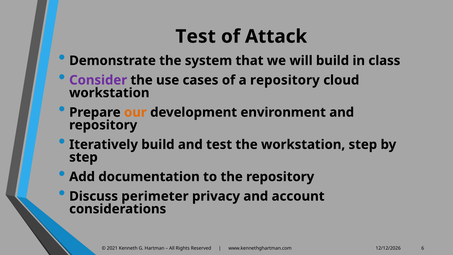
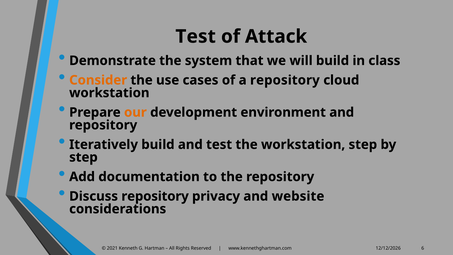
Consider colour: purple -> orange (98, 80)
Discuss perimeter: perimeter -> repository (155, 196)
account: account -> website (298, 196)
